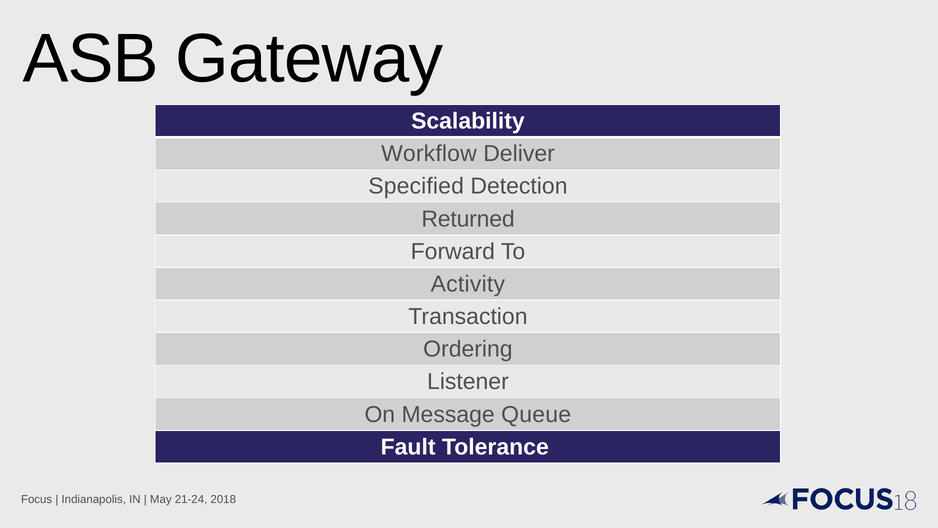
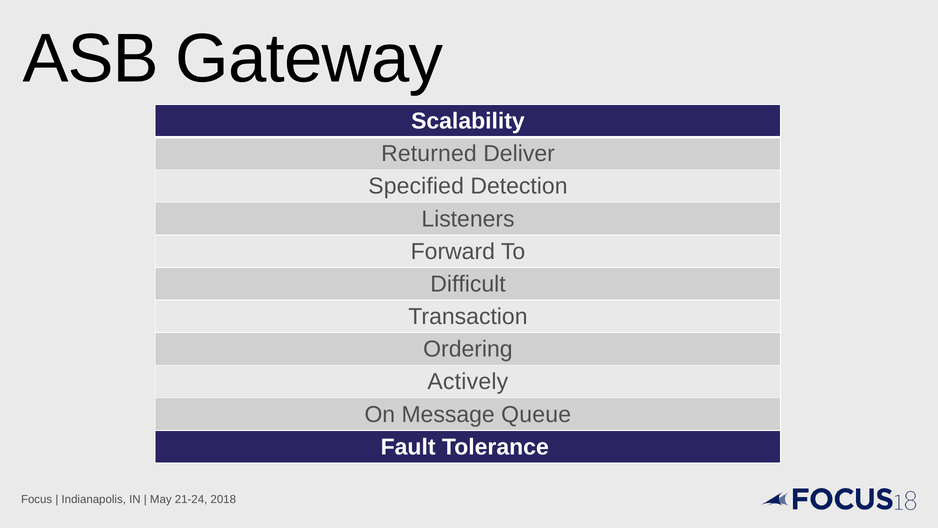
Workflow: Workflow -> Returned (429, 154)
Returned: Returned -> Listeners (468, 219)
Activity: Activity -> Difficult (468, 284)
Listener: Listener -> Actively (468, 382)
